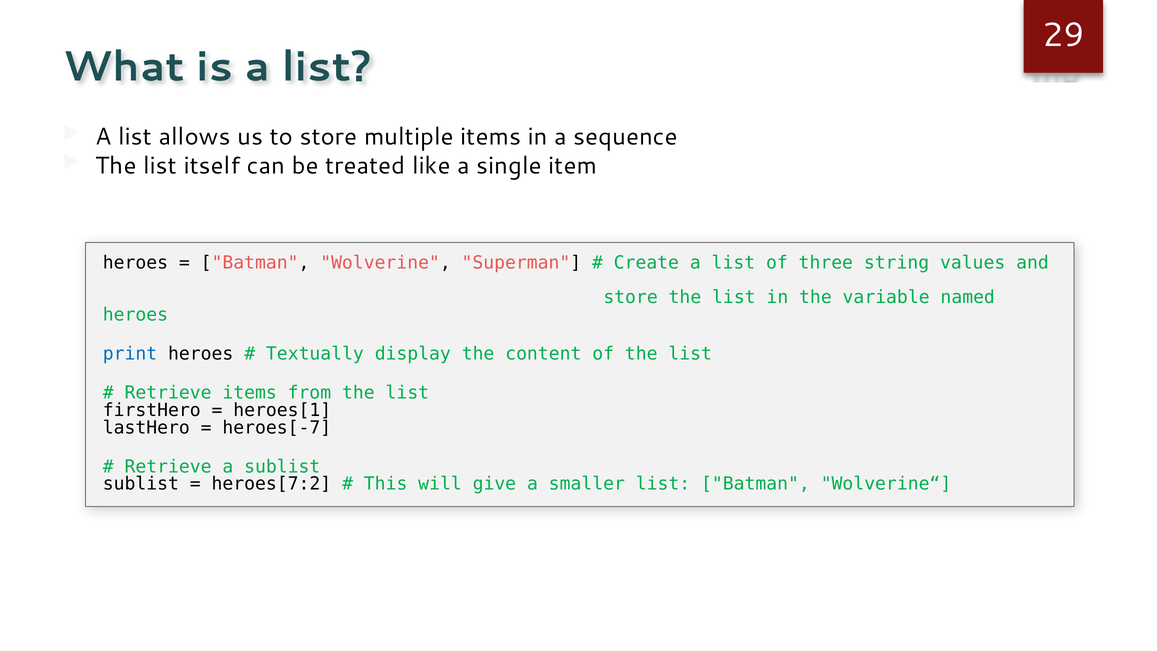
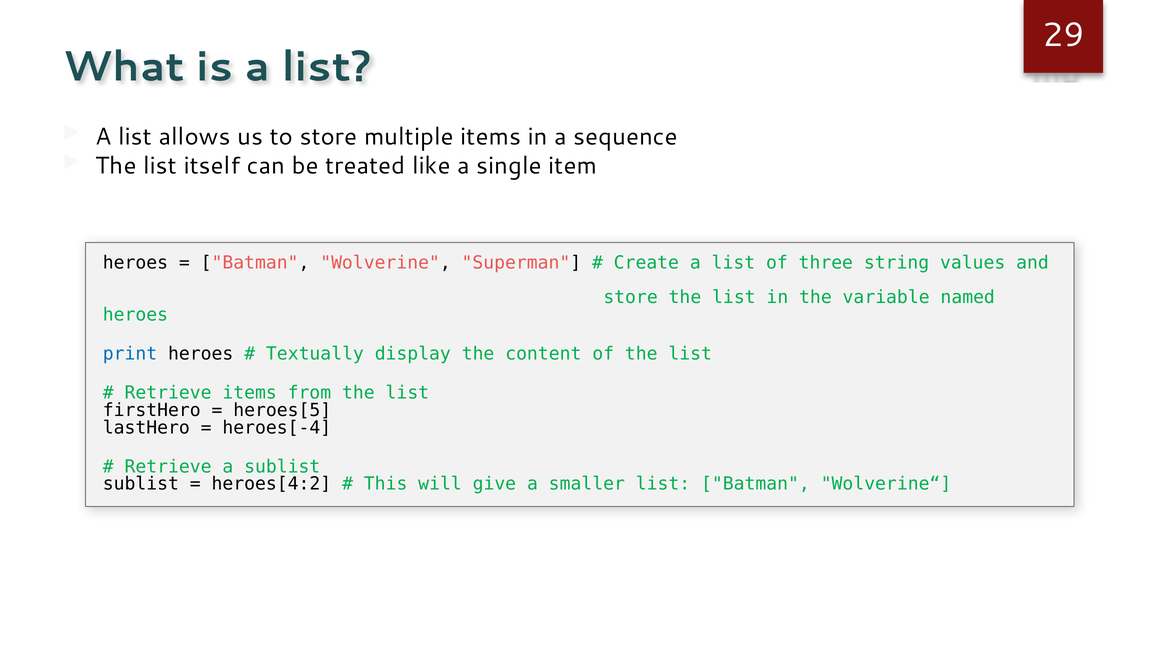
heroes[1: heroes[1 -> heroes[5 (282, 410)
heroes[-7: heroes[-7 -> heroes[-4 (277, 427)
heroes[7:2: heroes[7:2 -> heroes[4:2 (271, 484)
